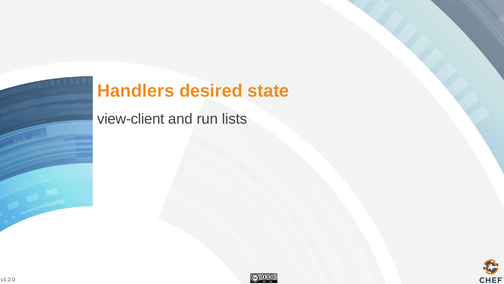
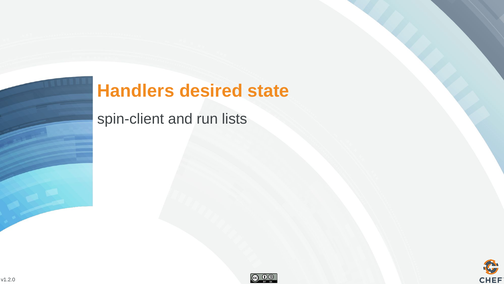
view-client: view-client -> spin-client (131, 119)
